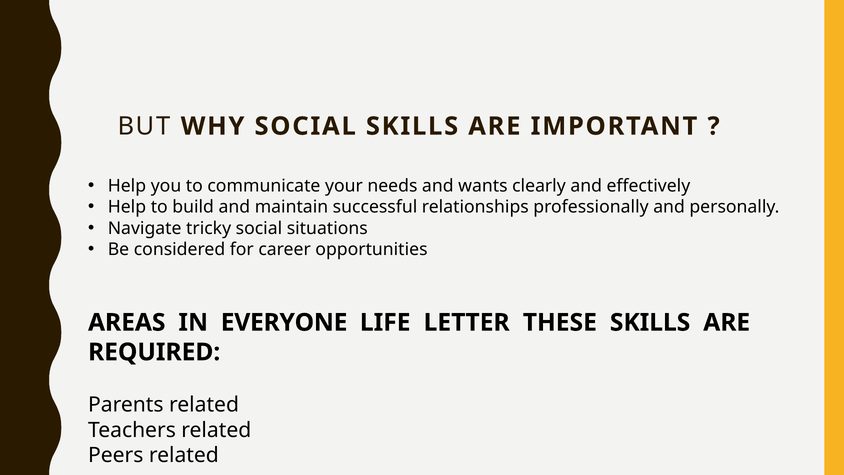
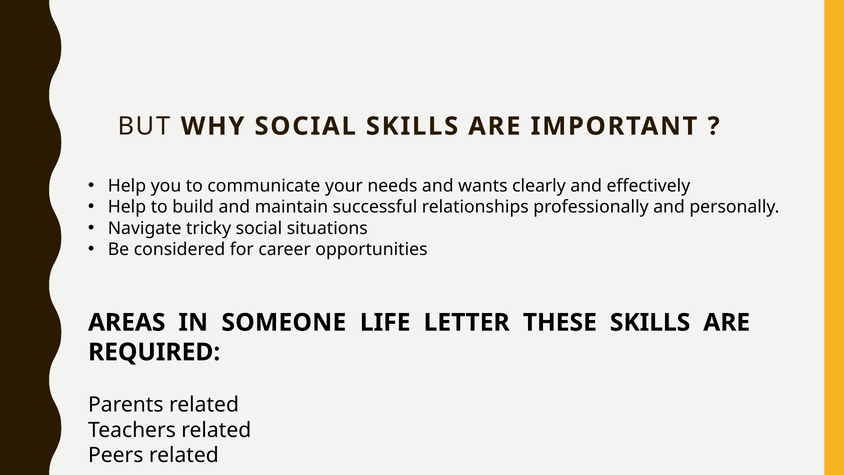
EVERYONE: EVERYONE -> SOMEONE (284, 322)
